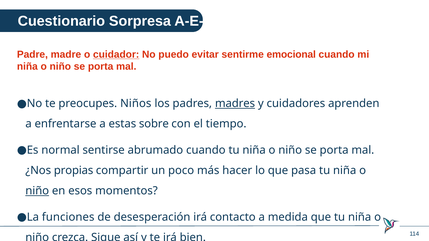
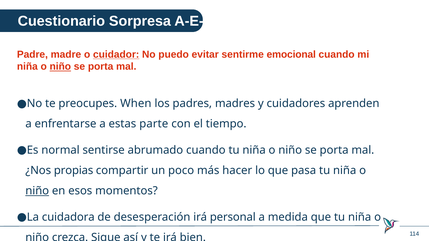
niño underline: none -> present (60, 67)
Niños: Niños -> When (136, 104)
madres underline: present -> none (235, 104)
sobre: sobre -> parte (154, 124)
funciones: funciones -> cuidadora (68, 217)
contacto: contacto -> personal (233, 217)
